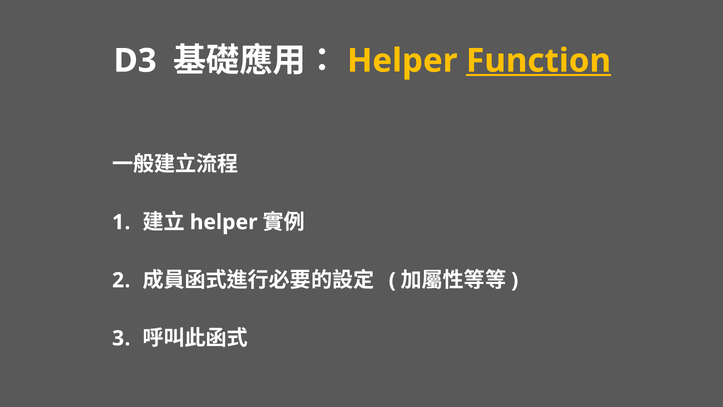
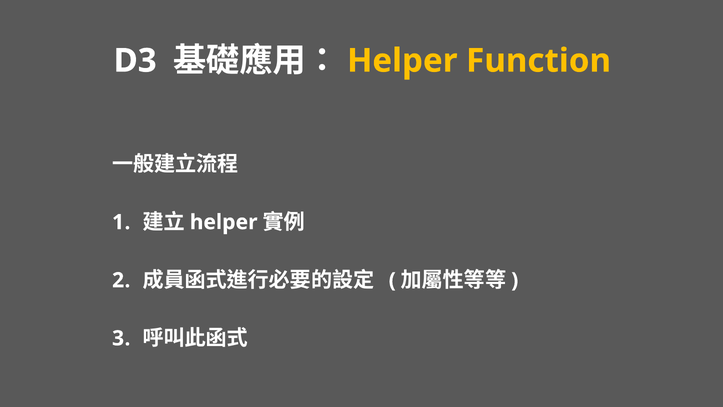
Function underline: present -> none (539, 61)
